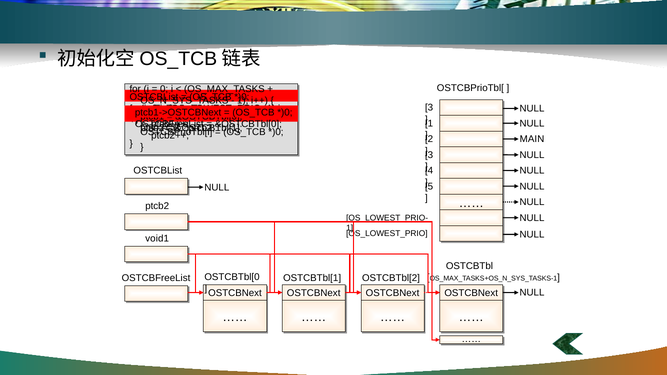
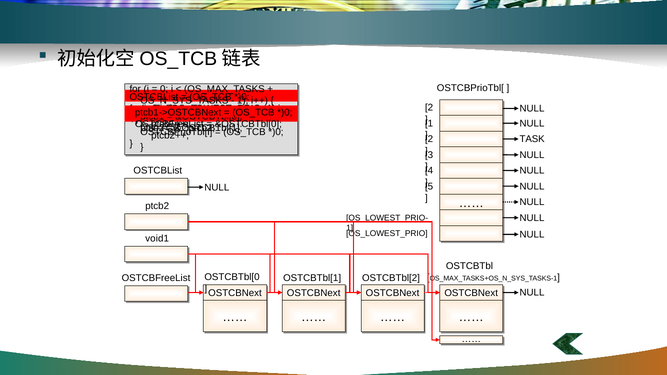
3: 3 -> 2 (429, 108)
MAIN: MAIN -> TASK (532, 139)
